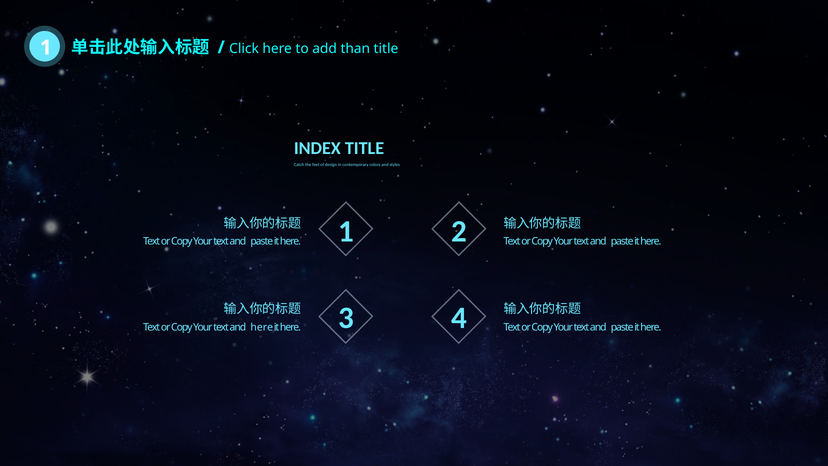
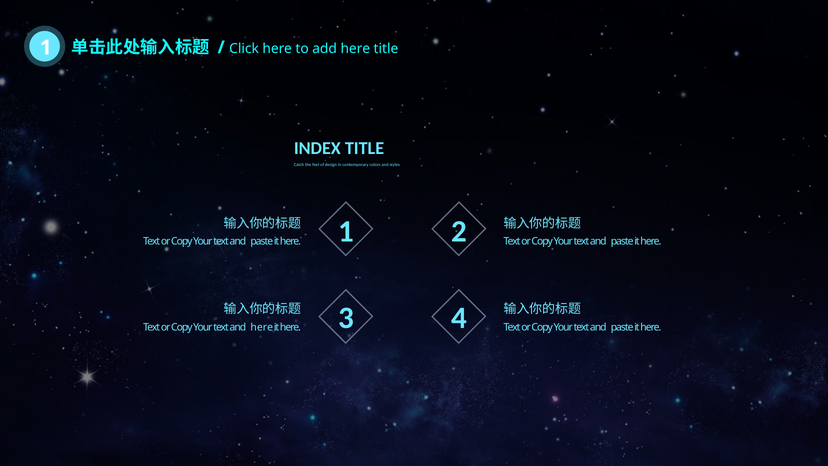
add than: than -> here (355, 48)
